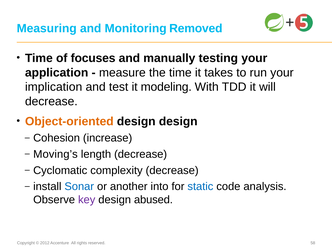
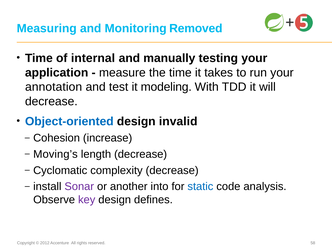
focuses: focuses -> internal (93, 58)
implication: implication -> annotation (54, 87)
Object-oriented colour: orange -> blue (69, 121)
design design: design -> invalid (178, 121)
Sonar colour: blue -> purple (79, 187)
abused: abused -> defines (153, 200)
